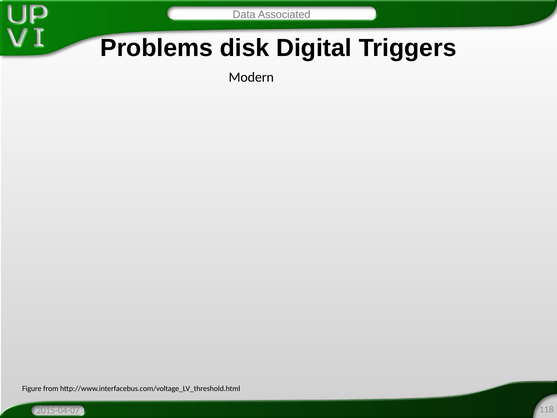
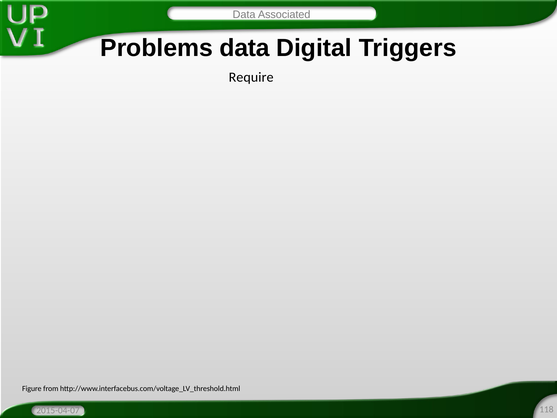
Problems disk: disk -> data (245, 48)
Modern: Modern -> Require (251, 77)
